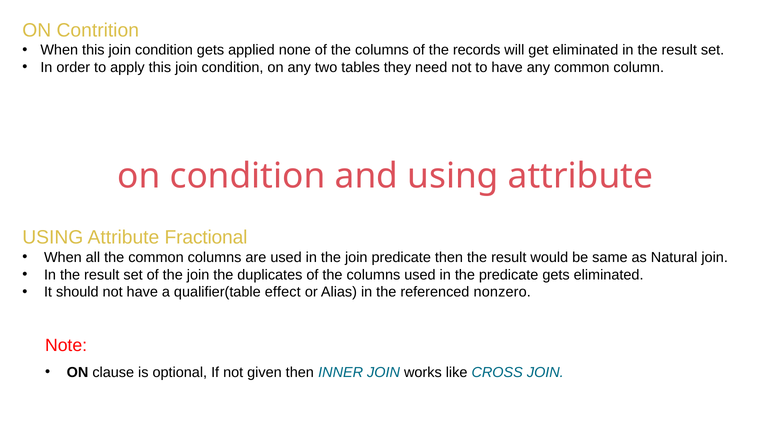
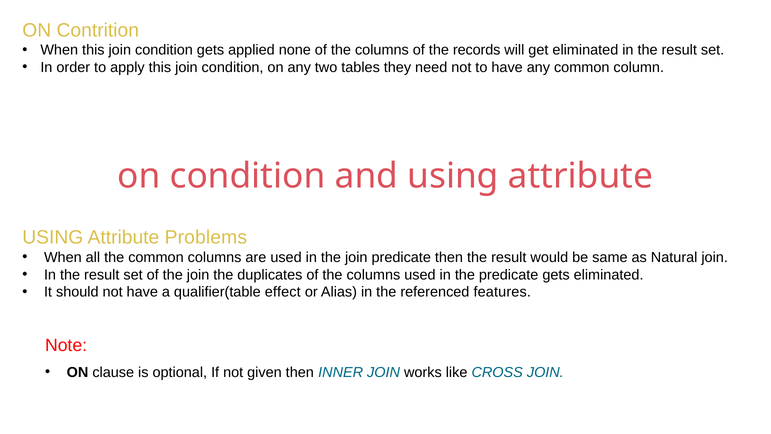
Fractional: Fractional -> Problems (206, 237)
nonzero: nonzero -> features (502, 292)
